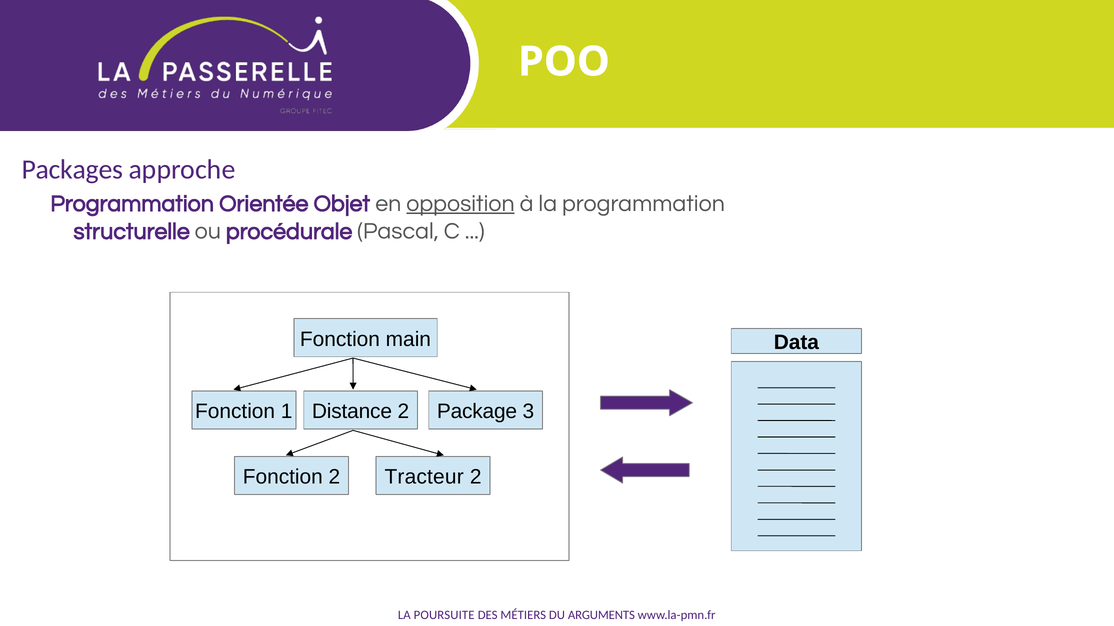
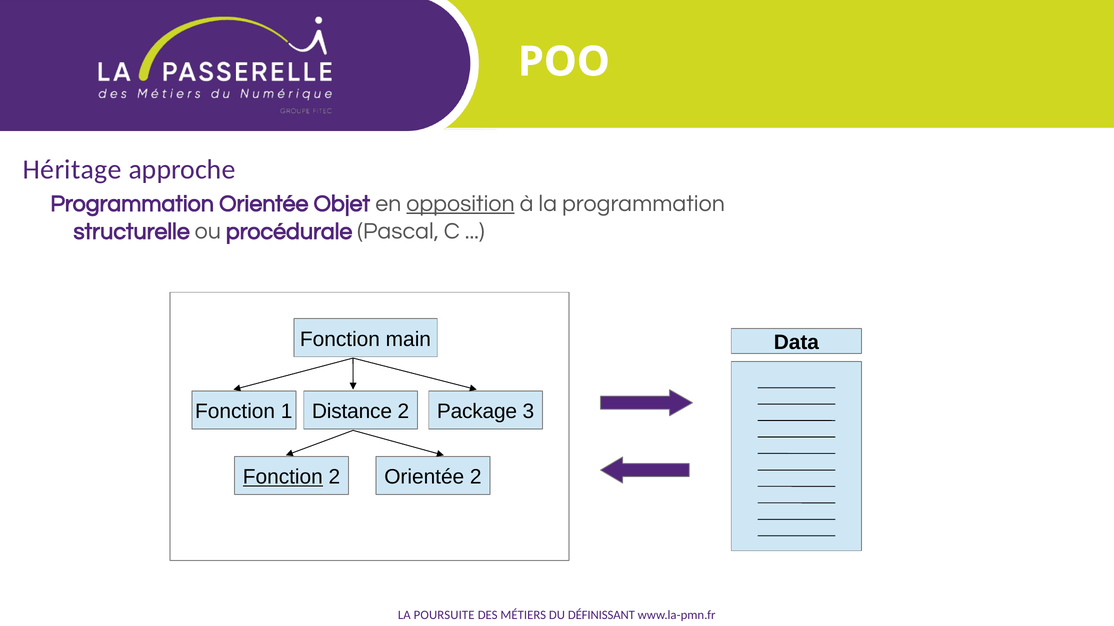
Packages: Packages -> Héritage (72, 170)
Fonction underline: none -> present (283, 478)
2 Tracteur: Tracteur -> Orientée (424, 478)
ARGUMENTS: ARGUMENTS -> DÉFINISSANT (601, 615)
